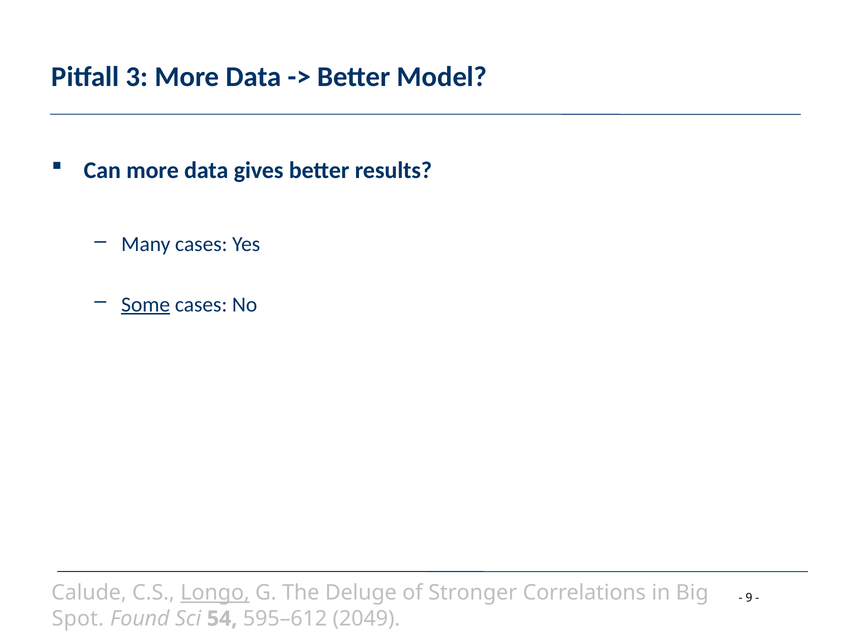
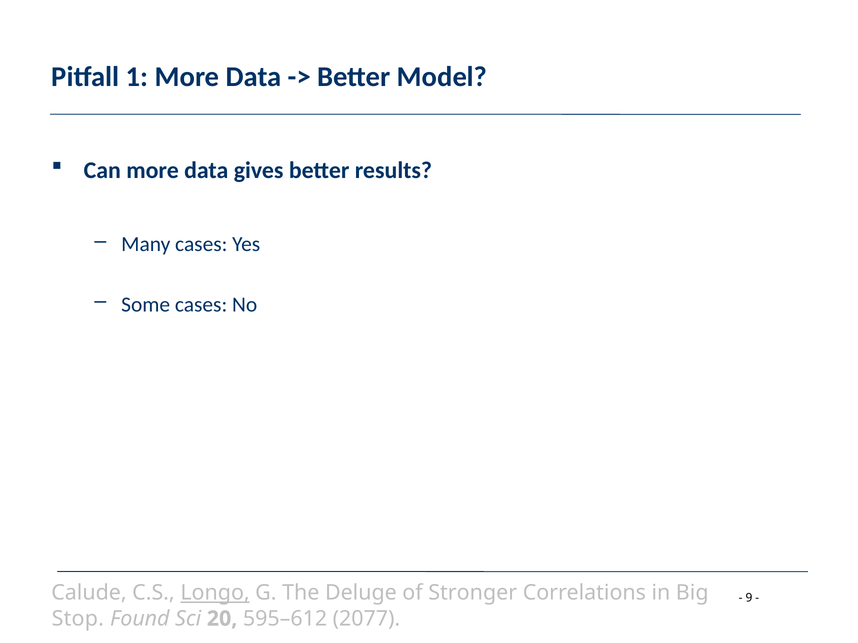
3: 3 -> 1 (137, 77)
Some underline: present -> none (146, 305)
Spot: Spot -> Stop (78, 619)
54: 54 -> 20 (222, 619)
2049: 2049 -> 2077 (366, 619)
